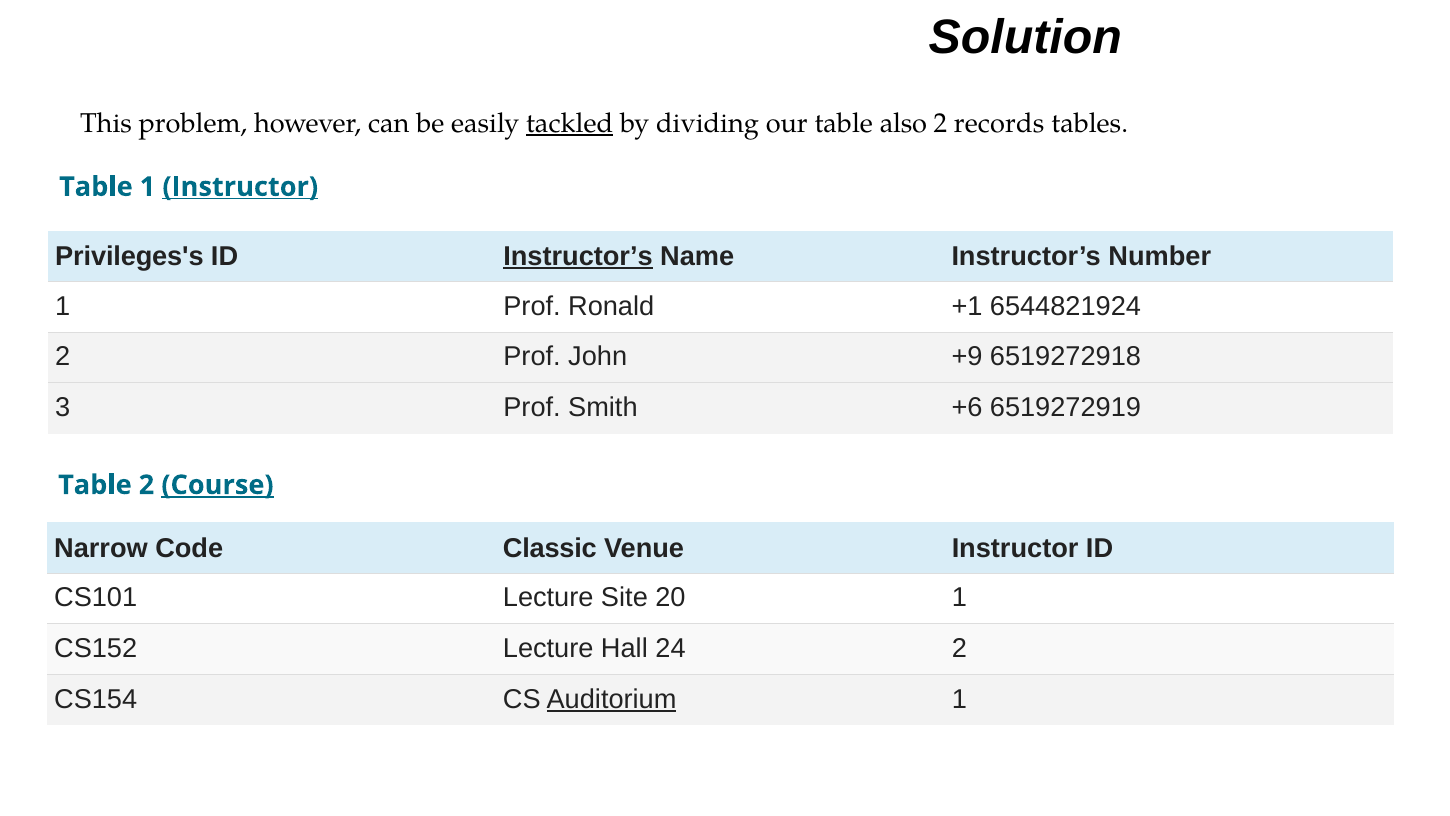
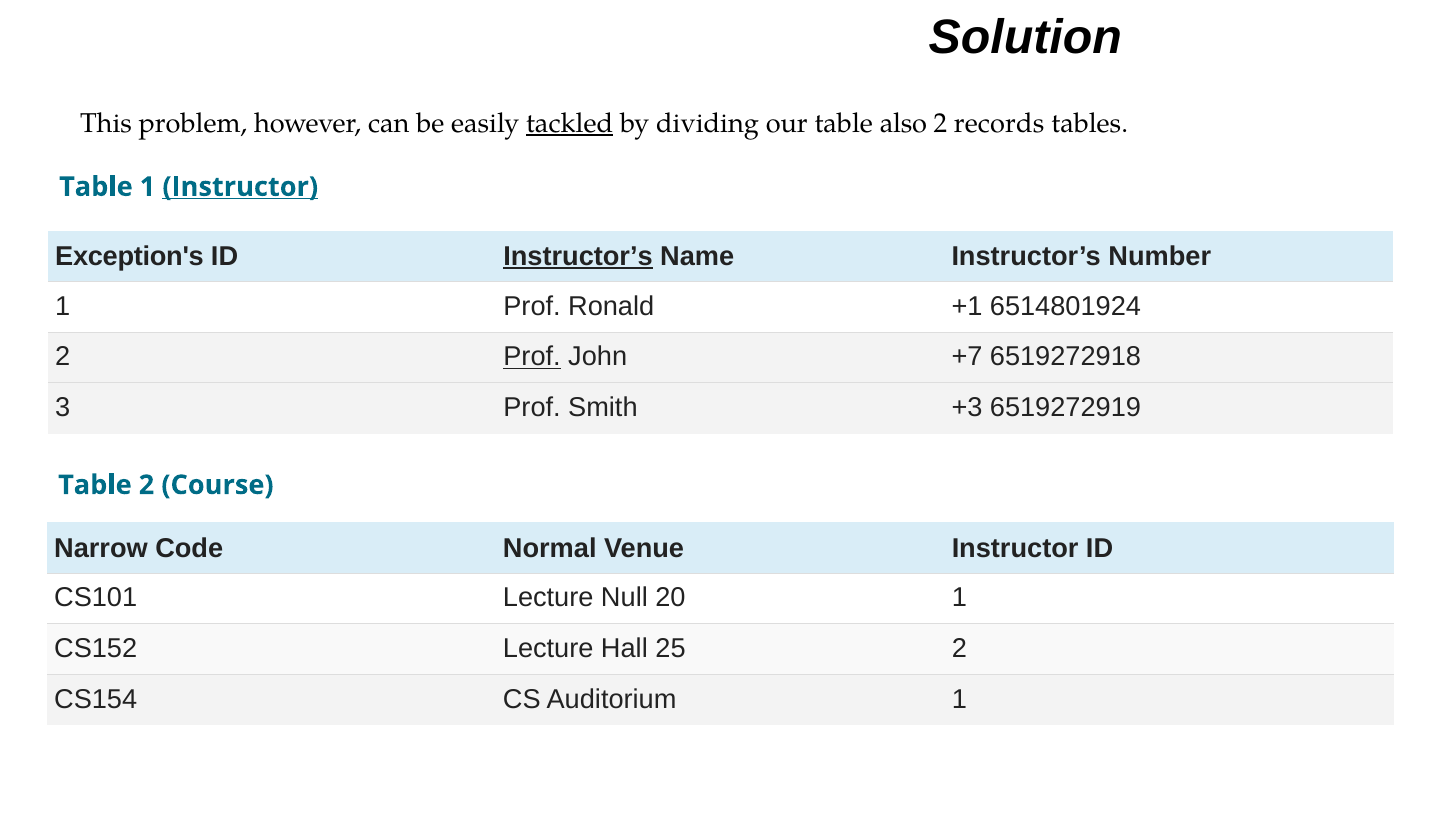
Privileges's: Privileges's -> Exception's (129, 256)
6544821924: 6544821924 -> 6514801924 (1065, 306)
Prof underline: none -> present (532, 357)
+9: +9 -> +7 (967, 357)
+6: +6 -> +3 (967, 407)
Course underline: present -> none (217, 485)
Classic: Classic -> Normal (550, 548)
Site: Site -> Null (624, 597)
24: 24 -> 25 (671, 648)
Auditorium underline: present -> none (612, 699)
